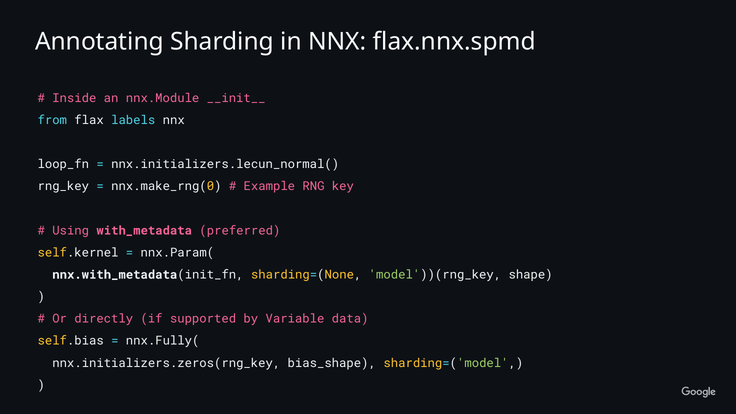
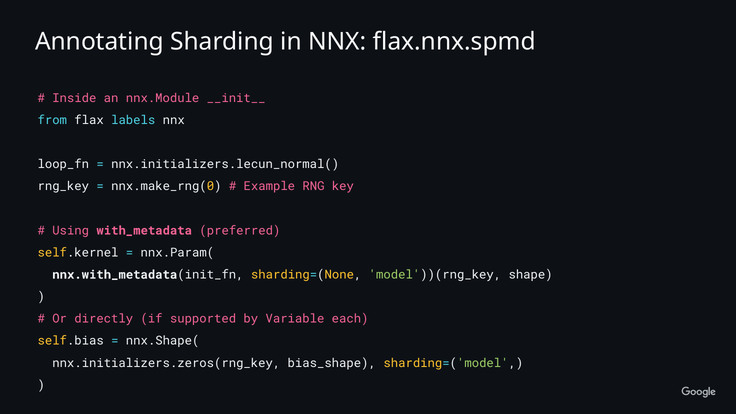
data: data -> each (350, 319)
nnx.Fully(: nnx.Fully( -> nnx.Shape( (163, 341)
